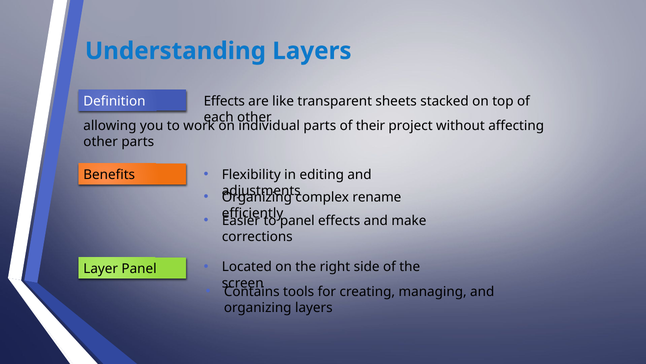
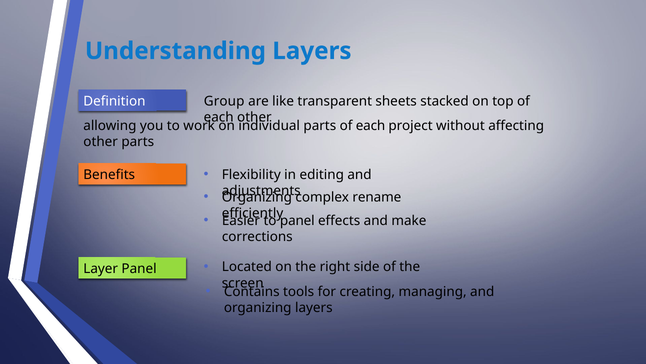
Effects: Effects -> Group (224, 101)
parts of their: their -> each (371, 125)
